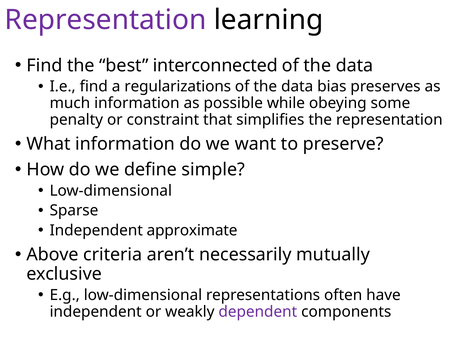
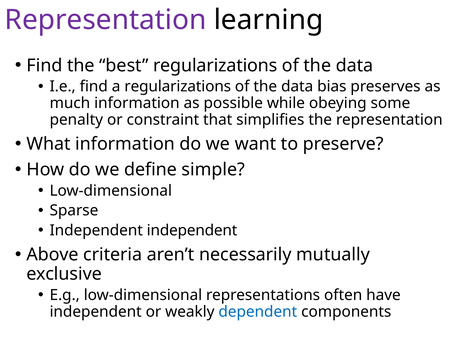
best interconnected: interconnected -> regularizations (215, 65)
Independent approximate: approximate -> independent (192, 230)
dependent colour: purple -> blue (258, 312)
